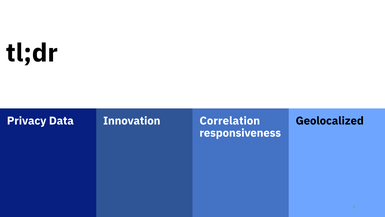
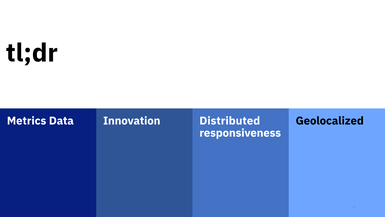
Privacy: Privacy -> Metrics (27, 121)
Correlation: Correlation -> Distributed (230, 121)
